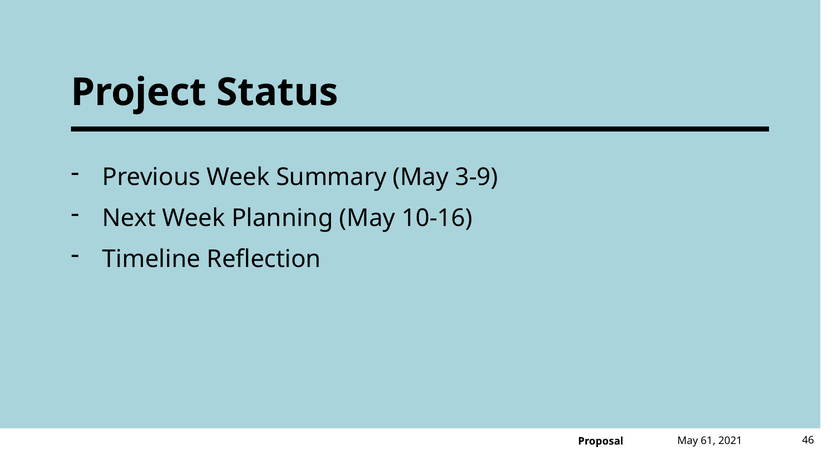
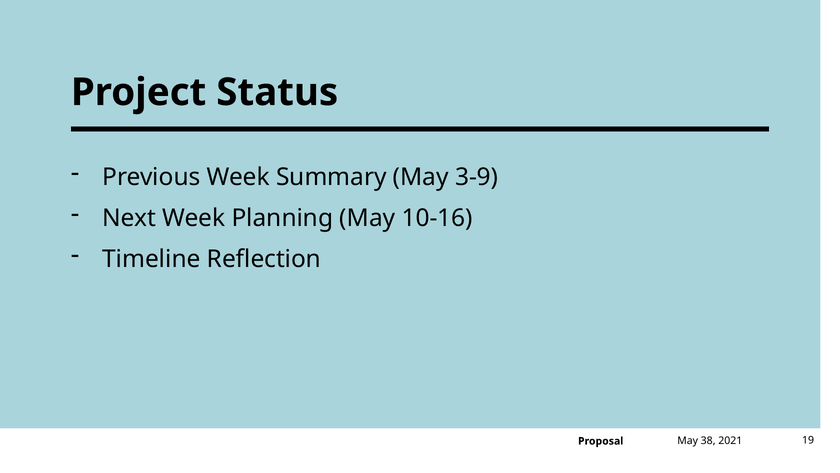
61: 61 -> 38 (708, 441)
46: 46 -> 19 (808, 440)
